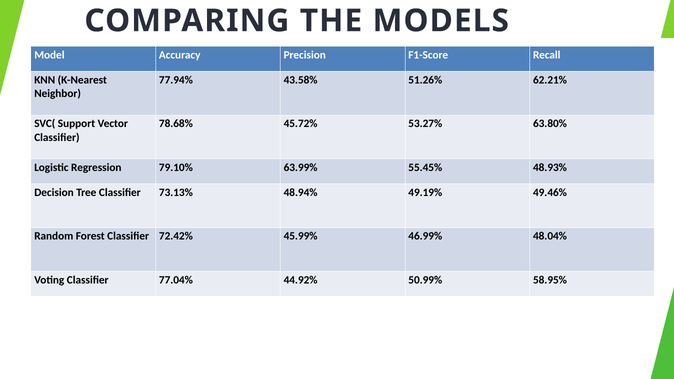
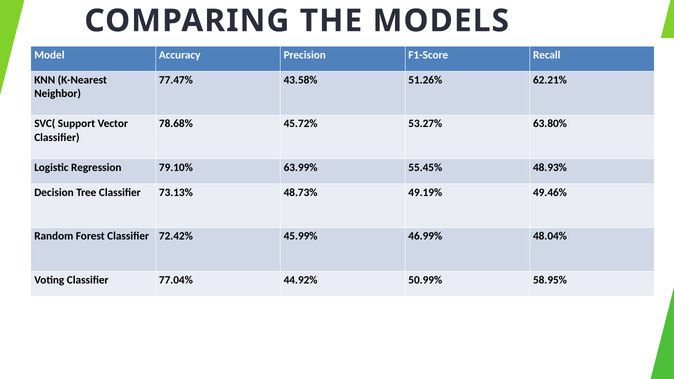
77.94%: 77.94% -> 77.47% (176, 80)
48.94%: 48.94% -> 48.73% (301, 193)
